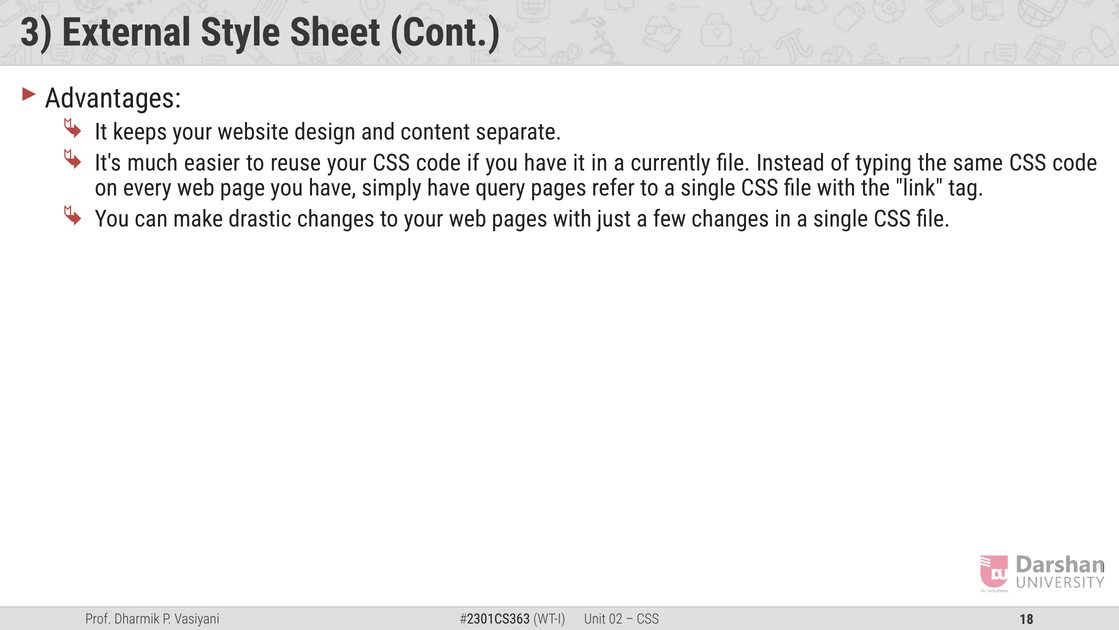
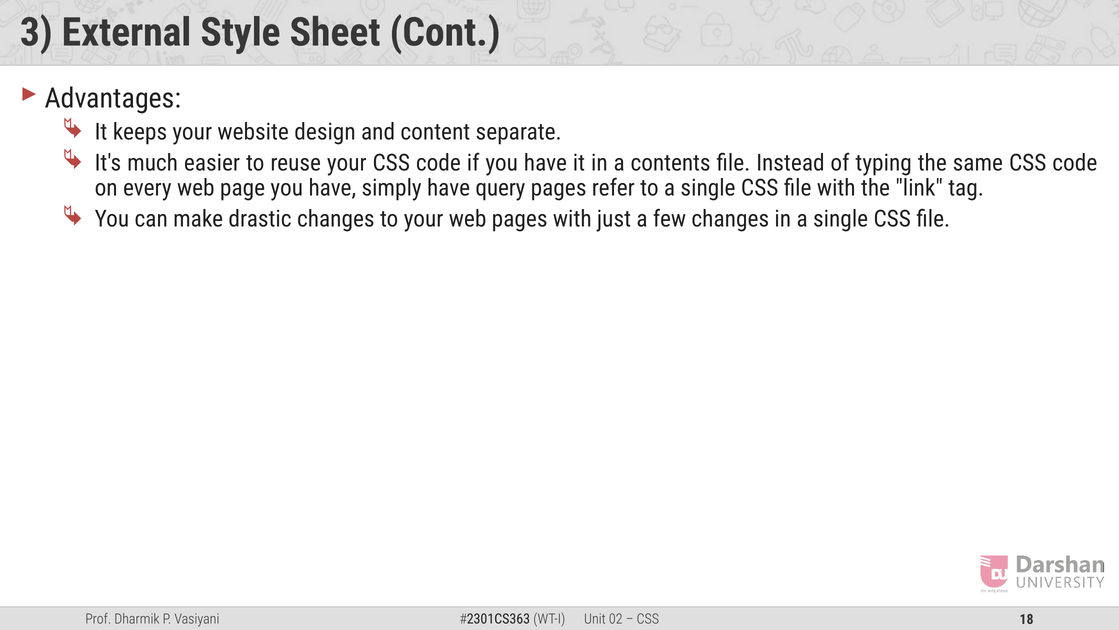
currently: currently -> contents (671, 163)
